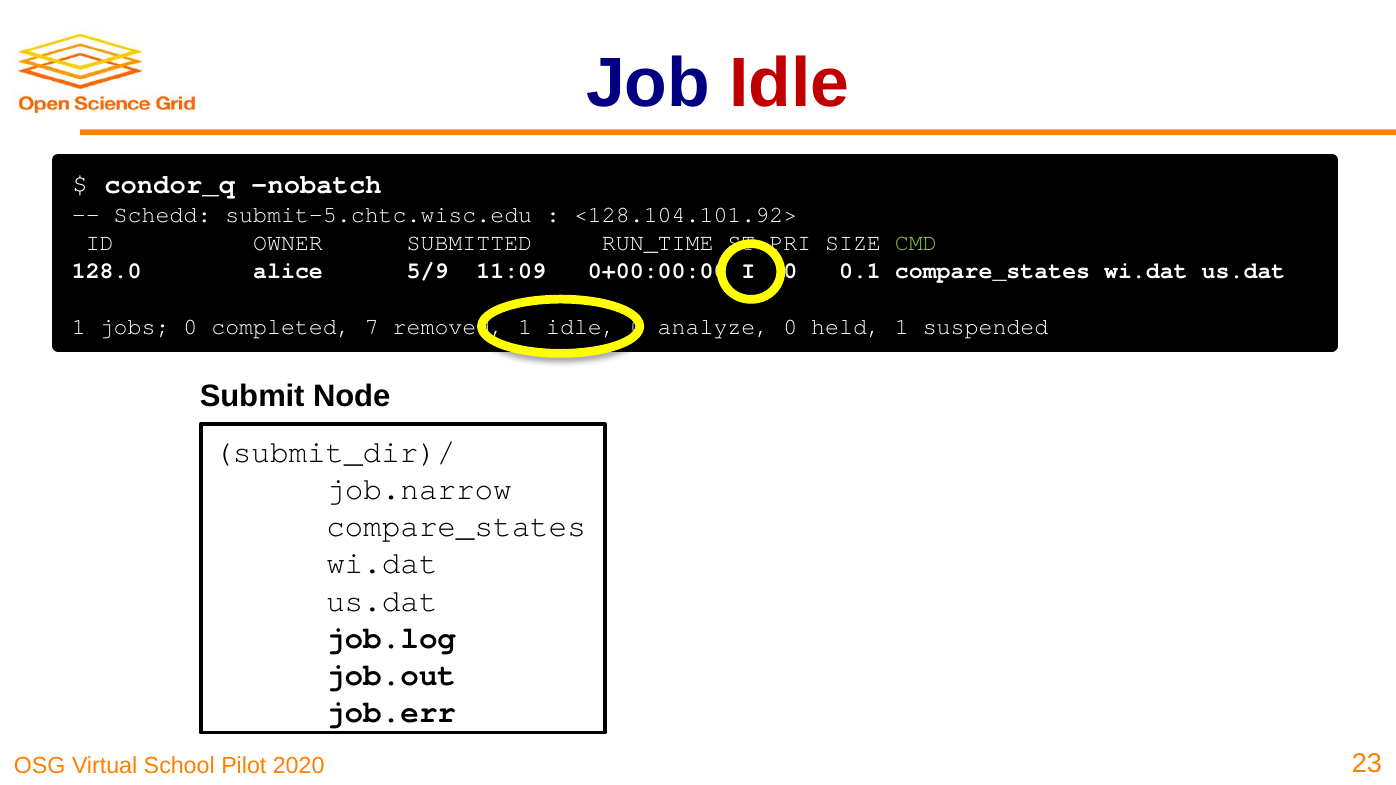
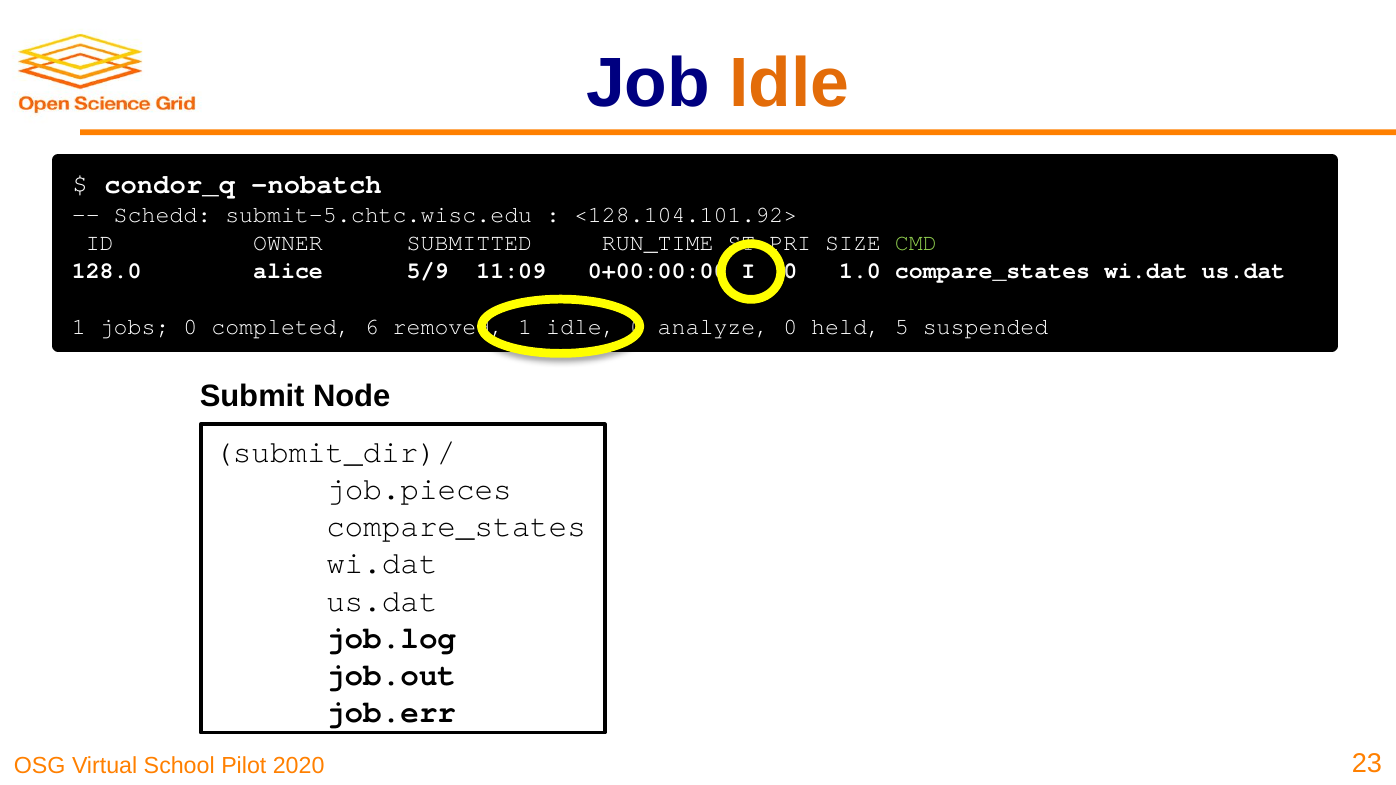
Idle colour: red -> orange (789, 83)
0.1: 0.1 -> 1.0 (860, 271)
7: 7 -> 6 (372, 327)
held 1: 1 -> 5 (902, 327)
job.narrow: job.narrow -> job.pieces (419, 489)
